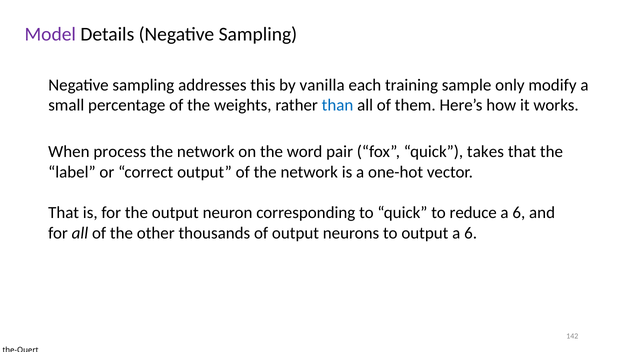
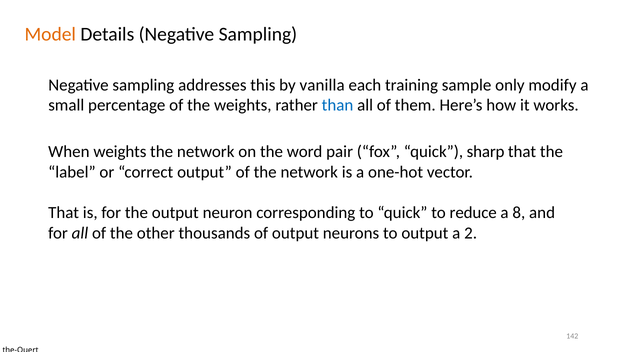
Model colour: purple -> orange (50, 34)
When process: process -> weights (120, 152)
takes: takes -> sharp (486, 152)
6: 6 -> 8 (519, 213)
output a 6: 6 -> 2 (471, 233)
